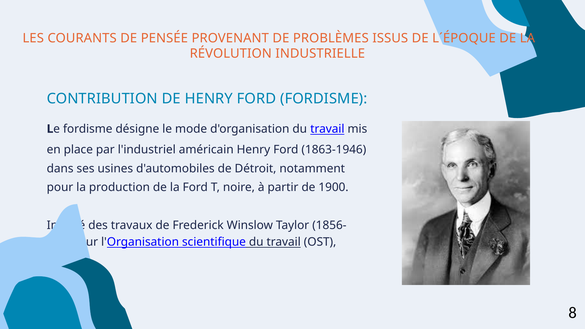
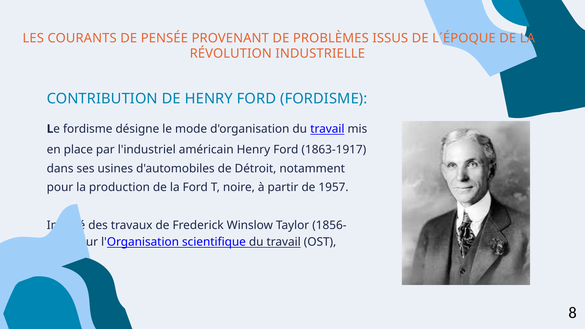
1863-1946: 1863-1946 -> 1863-1917 (334, 150)
1900: 1900 -> 1957 (334, 187)
